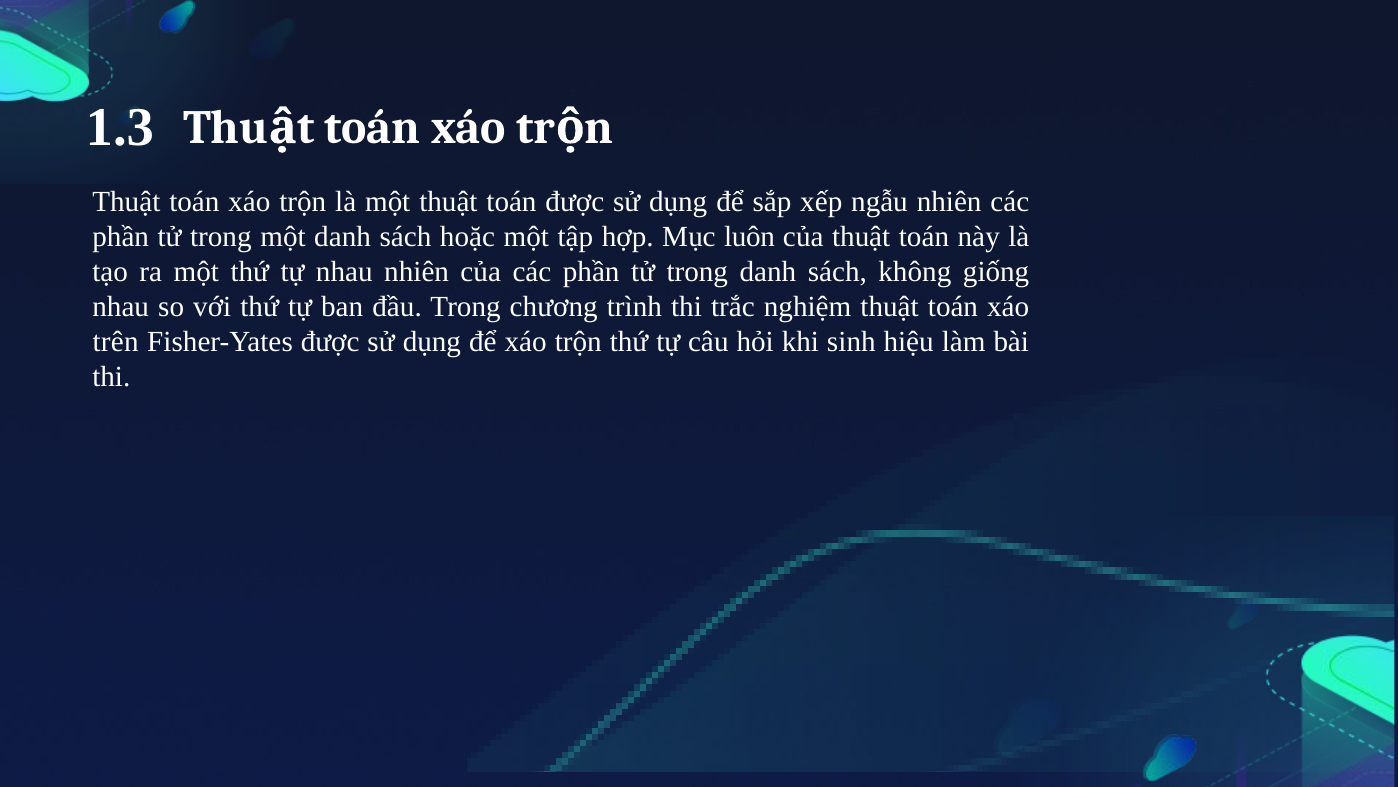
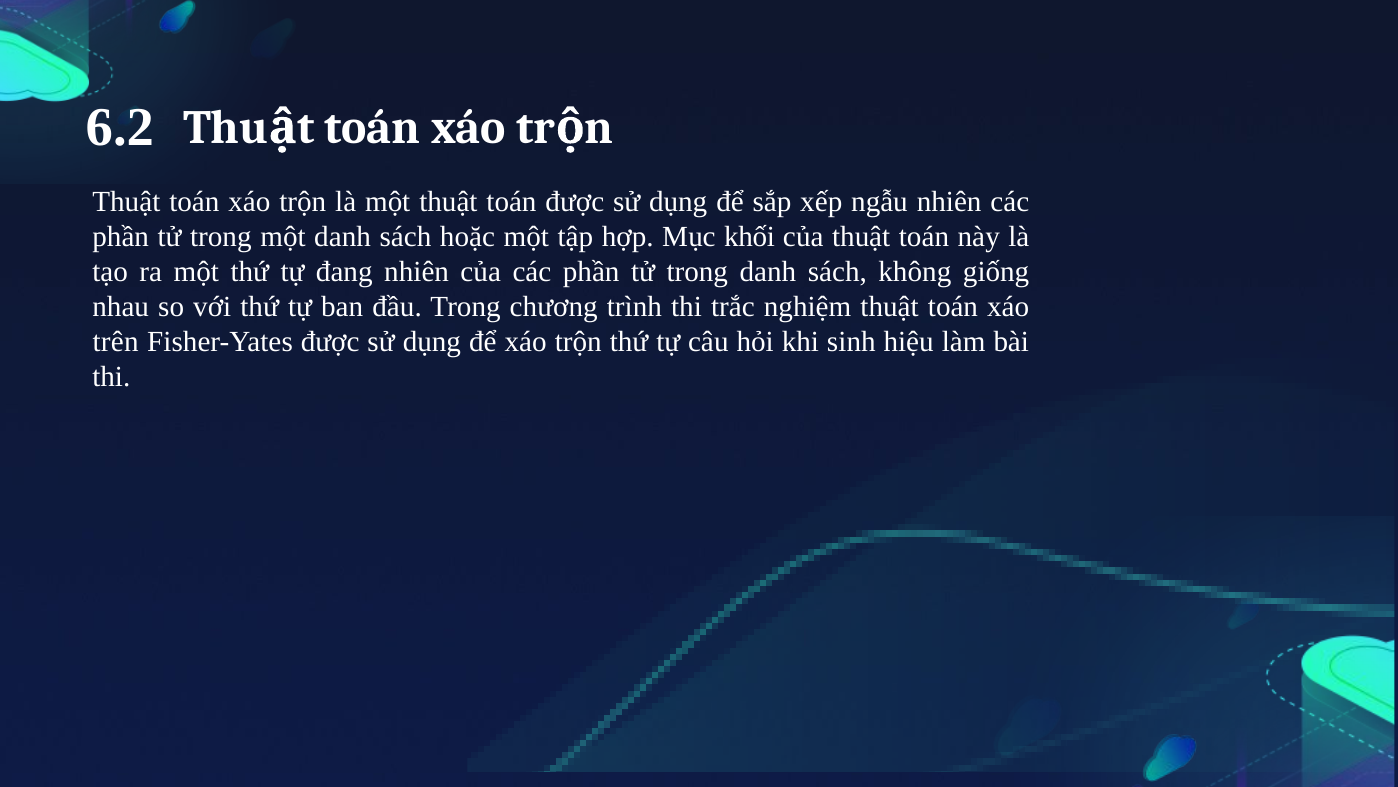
1.3: 1.3 -> 6.2 (120, 128)
luôn: luôn -> khối (749, 236)
tự nhau: nhau -> đang (344, 271)
